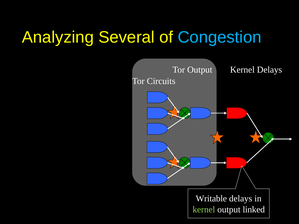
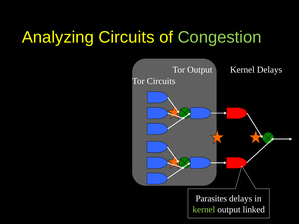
Analyzing Several: Several -> Circuits (126, 37)
Congestion colour: light blue -> light green (220, 37)
Writable: Writable -> Parasites (211, 199)
